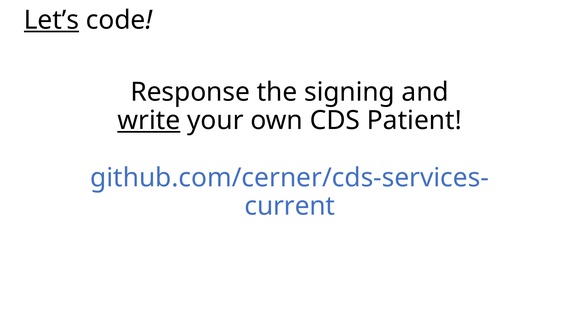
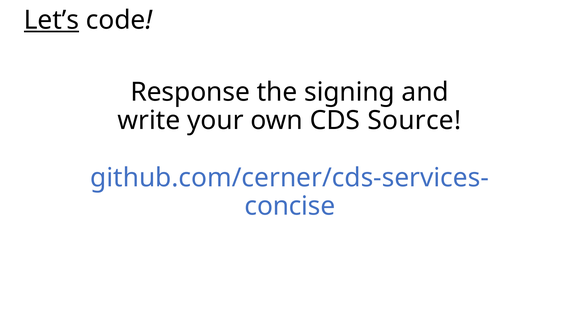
write underline: present -> none (149, 120)
Patient: Patient -> Source (414, 120)
current: current -> concise (290, 206)
